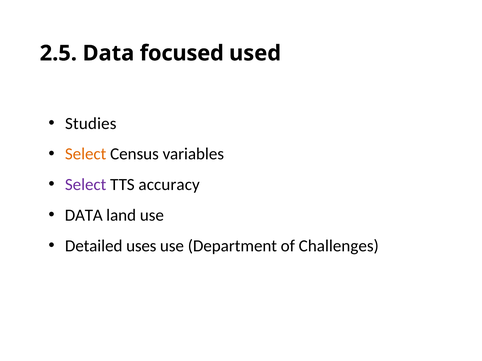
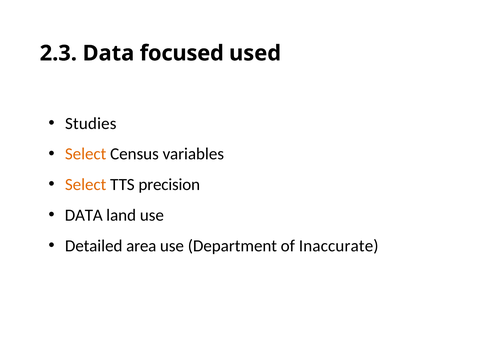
2.5: 2.5 -> 2.3 (58, 53)
Select colour: purple -> orange (86, 185)
accuracy: accuracy -> precision (169, 185)
uses: uses -> area (141, 246)
Challenges: Challenges -> Inaccurate (339, 246)
